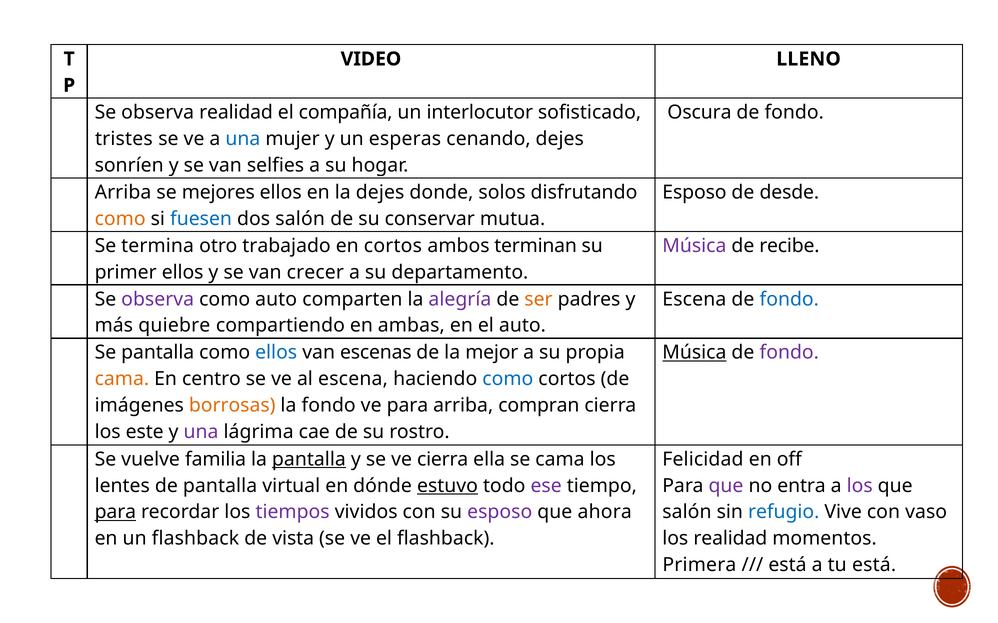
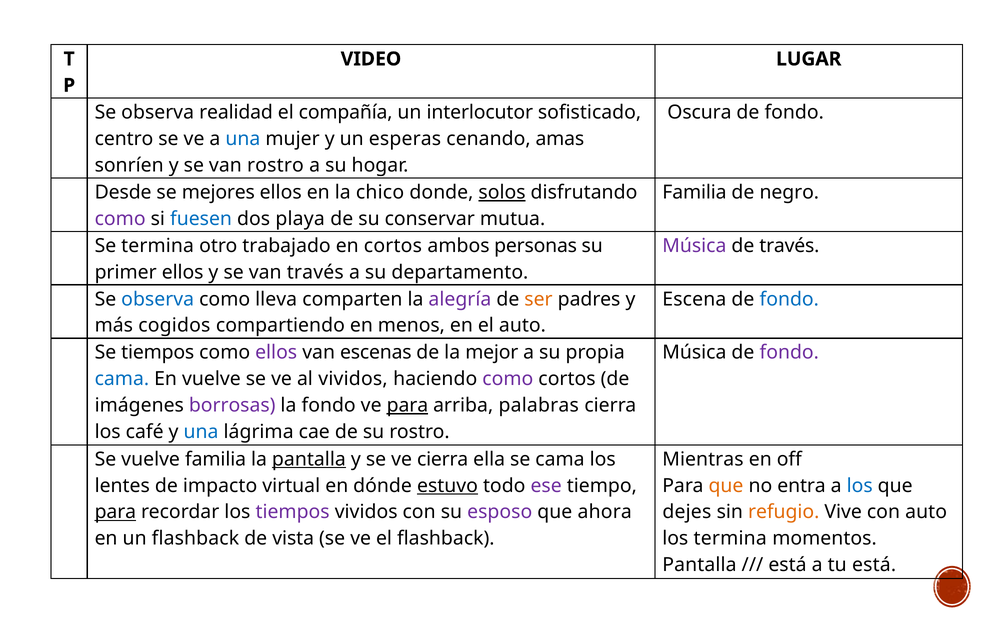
LLENO: LLENO -> LUGAR (809, 59)
tristes: tristes -> centro (124, 139)
cenando dejes: dejes -> amas (560, 139)
van selfies: selfies -> rostro (275, 165)
Arriba: Arriba -> Desde (123, 193)
la dejes: dejes -> chico (380, 193)
solos underline: none -> present (502, 193)
Esposo: Esposo -> Familia (694, 193)
desde: desde -> negro (789, 193)
como colour: orange -> purple (120, 219)
dos salón: salón -> playa (300, 219)
terminan: terminan -> personas (536, 246)
de recibe: recibe -> través (789, 246)
van crecer: crecer -> través (315, 273)
observa colour: purple -> blue (158, 300)
como auto: auto -> lleva (276, 300)
quiebre: quiebre -> cogidos (174, 326)
ambas: ambas -> menos (411, 326)
Se pantalla: pantalla -> tiempos (158, 353)
ellos colour: blue -> purple (276, 353)
Música underline: present -> none (694, 353)
cama colour: orange -> blue (122, 379)
En centro: centro -> vuelve (211, 379)
al escena: escena -> vividos (353, 379)
como colour: blue -> purple (508, 379)
borrosas colour: orange -> purple (232, 406)
para underline: none -> present (407, 406)
compran: compran -> palabras (539, 406)
este: este -> café (145, 432)
una colour: purple -> blue (201, 432)
Felicidad: Felicidad -> Mientras (703, 460)
de pantalla: pantalla -> impacto (220, 486)
que colour: purple -> orange (726, 486)
los colour: purple -> blue (860, 486)
salón: salón -> dejes (687, 513)
refugio colour: blue -> orange (784, 513)
con vaso: vaso -> auto (926, 513)
los realidad: realidad -> termina (730, 539)
Primera: Primera -> Pantalla (699, 566)
